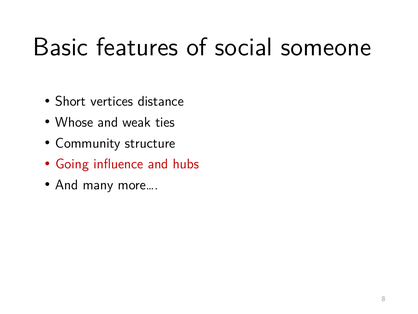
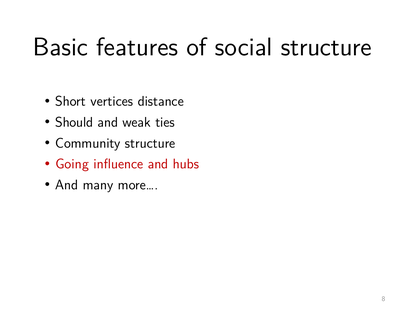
social someone: someone -> structure (326, 47)
Whose: Whose -> Should (74, 122)
